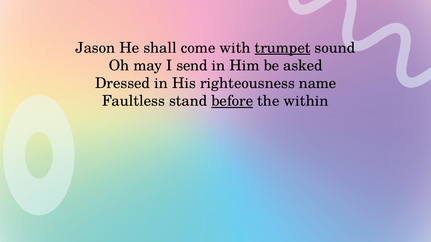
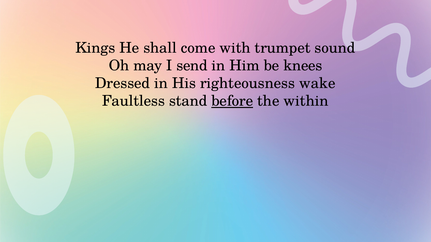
Jason: Jason -> Kings (95, 48)
trumpet underline: present -> none (283, 48)
asked: asked -> knees (303, 66)
name: name -> wake (317, 83)
